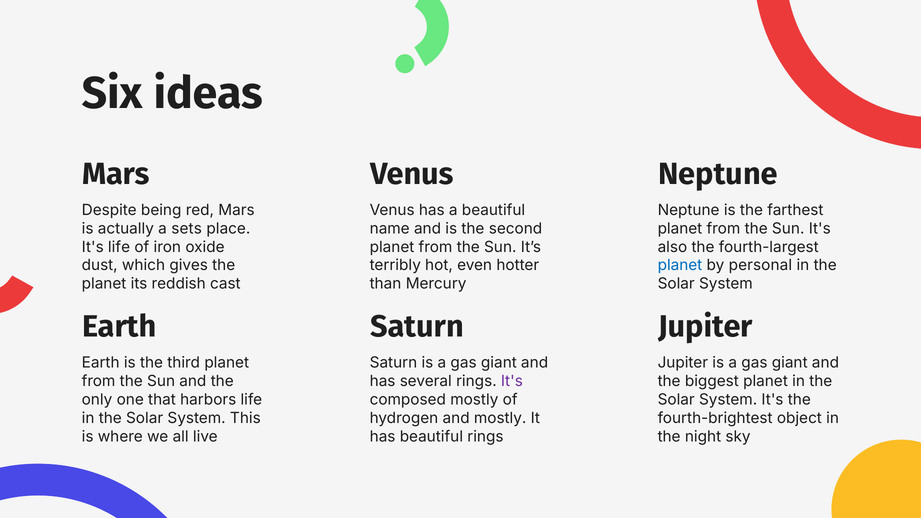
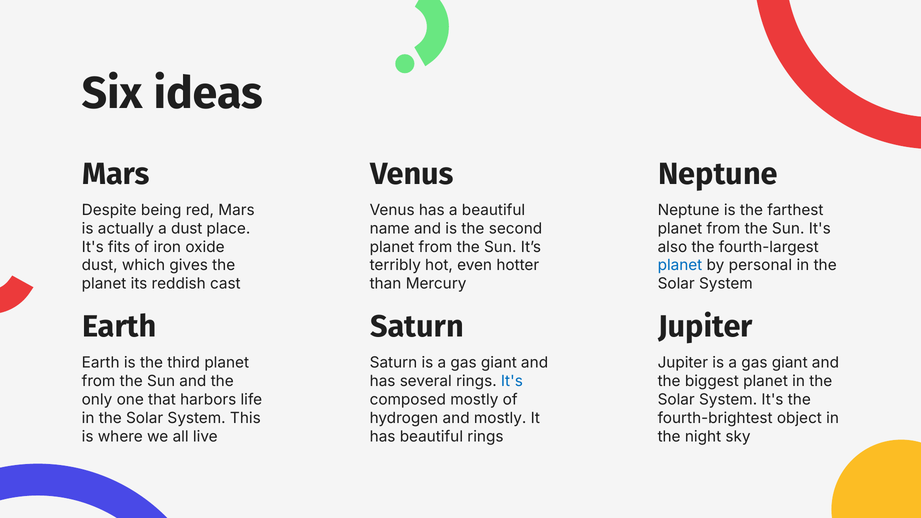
a sets: sets -> dust (187, 229)
It's life: life -> fits (119, 247)
It's colour: purple -> blue (512, 381)
